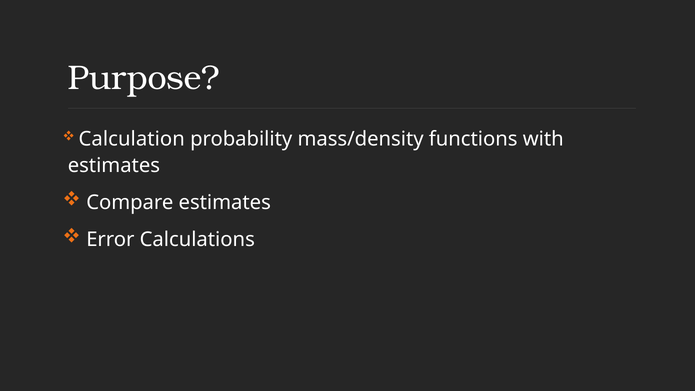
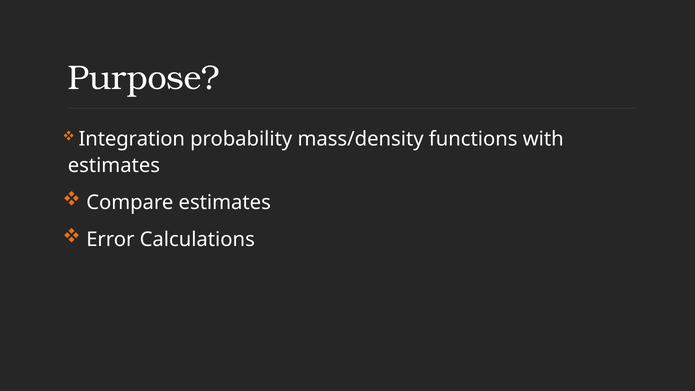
Calculation: Calculation -> Integration (132, 139)
